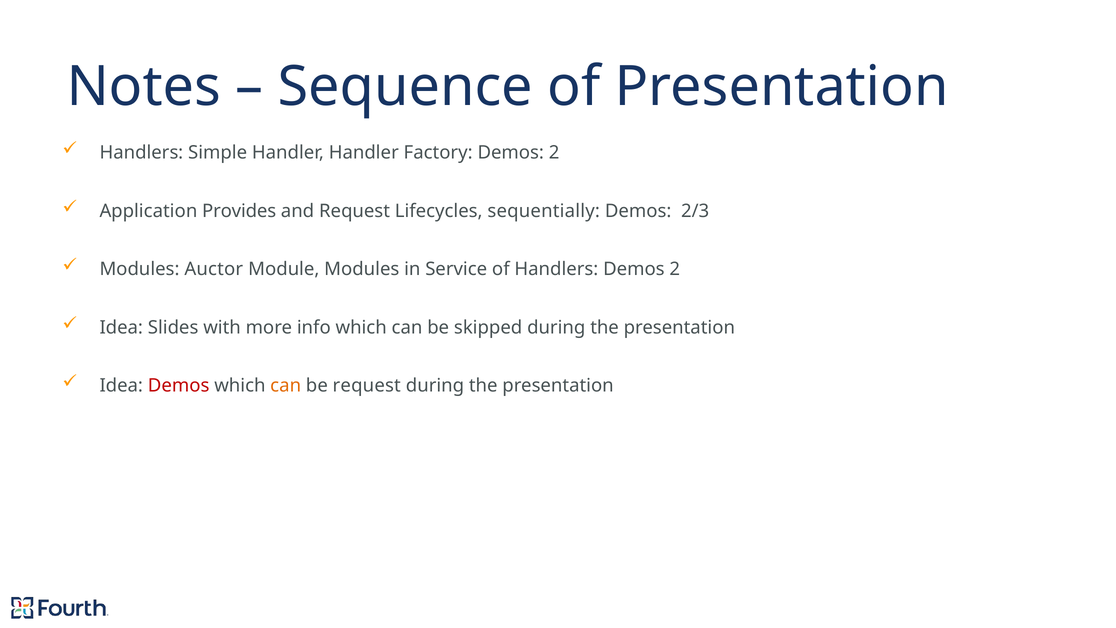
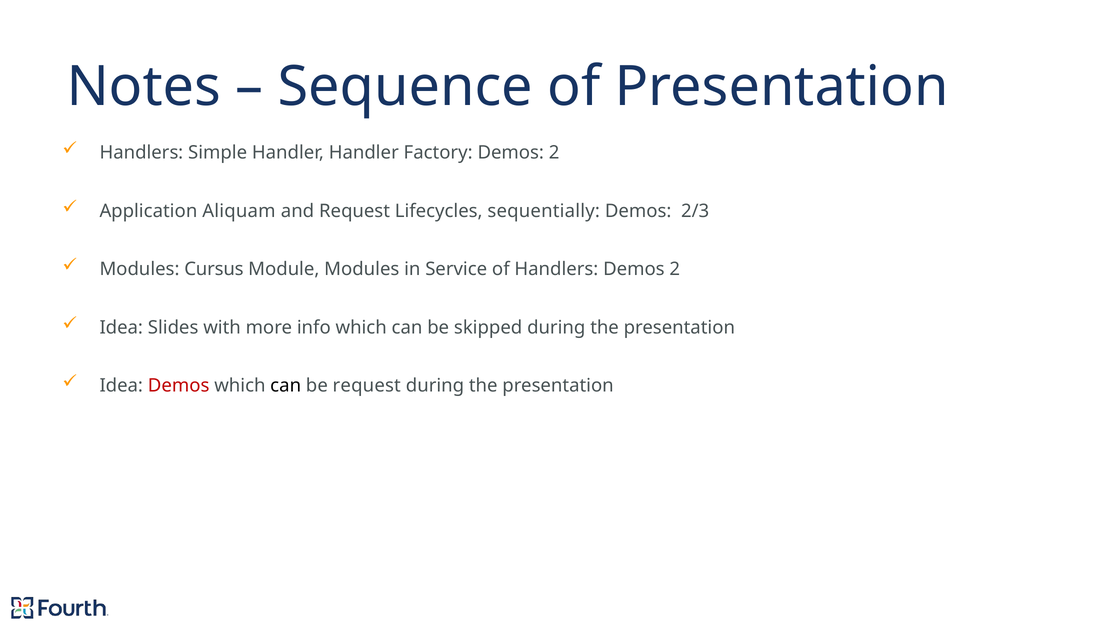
Provides: Provides -> Aliquam (239, 211)
Auctor: Auctor -> Cursus (214, 269)
can colour: orange -> black (286, 386)
